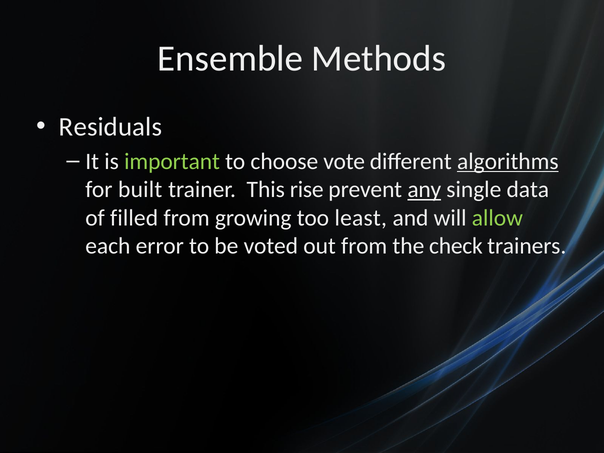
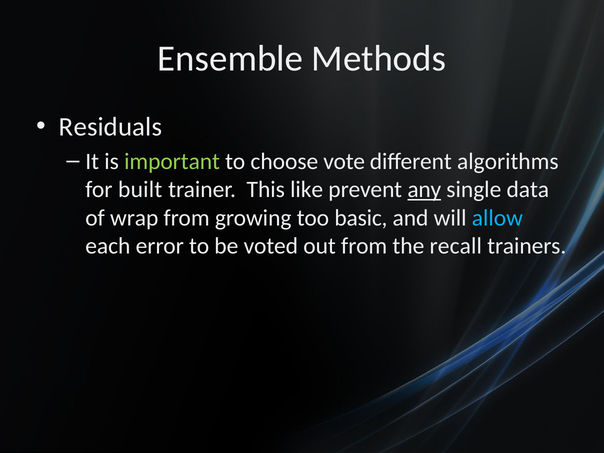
algorithms underline: present -> none (508, 161)
rise: rise -> like (307, 190)
filled: filled -> wrap (134, 218)
least: least -> basic (361, 218)
allow colour: light green -> light blue (497, 218)
check: check -> recall (456, 246)
